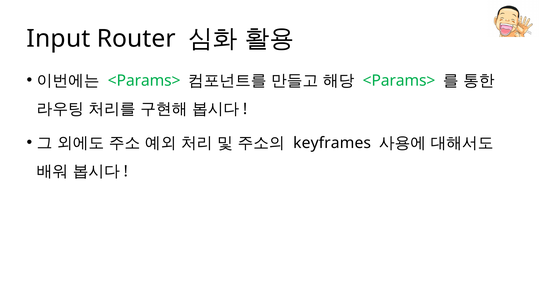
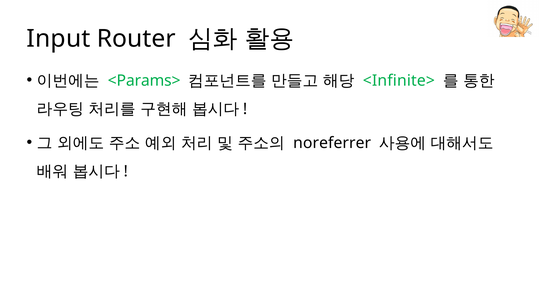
<Params>: <Params> -> <Infinite> (399, 81)
keyframes: keyframes -> noreferrer (332, 143)
